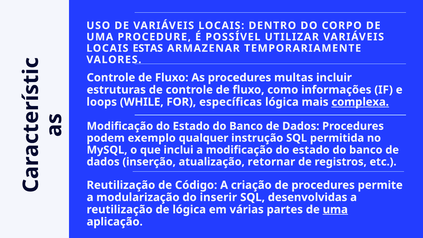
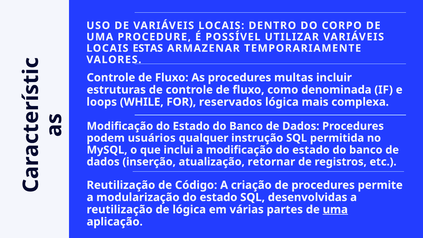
informações: informações -> denominada (336, 90)
específicas: específicas -> reservados (231, 102)
complexa underline: present -> none (360, 102)
exemplo: exemplo -> usuários (152, 138)
modularização do inserir: inserir -> estado (218, 197)
